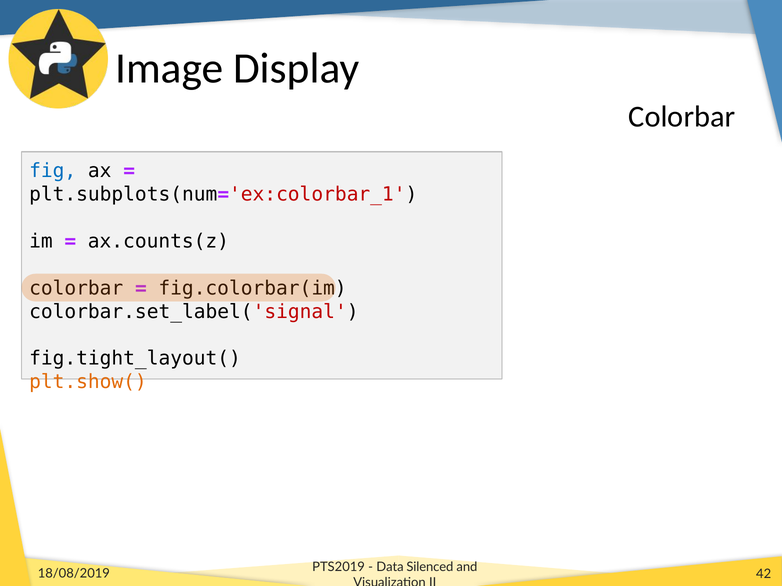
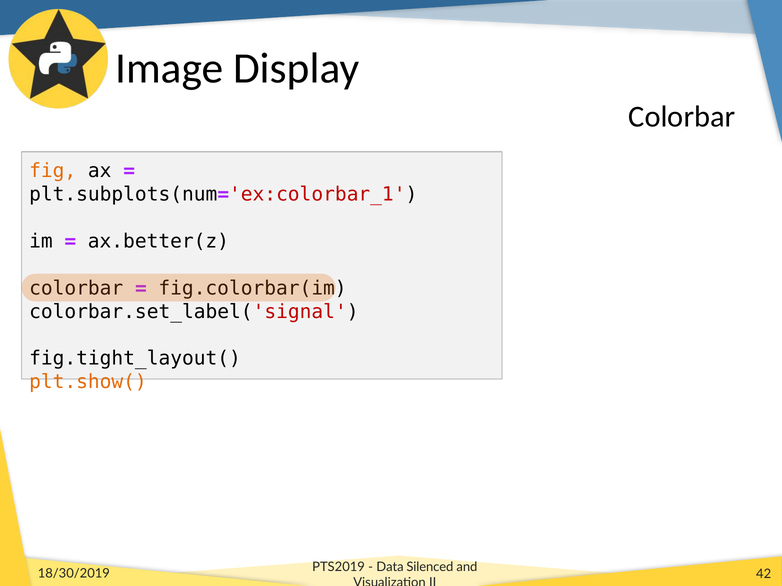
fig colour: blue -> orange (53, 171)
ax.counts(z: ax.counts(z -> ax.better(z (158, 242)
18/08/2019: 18/08/2019 -> 18/30/2019 (74, 574)
